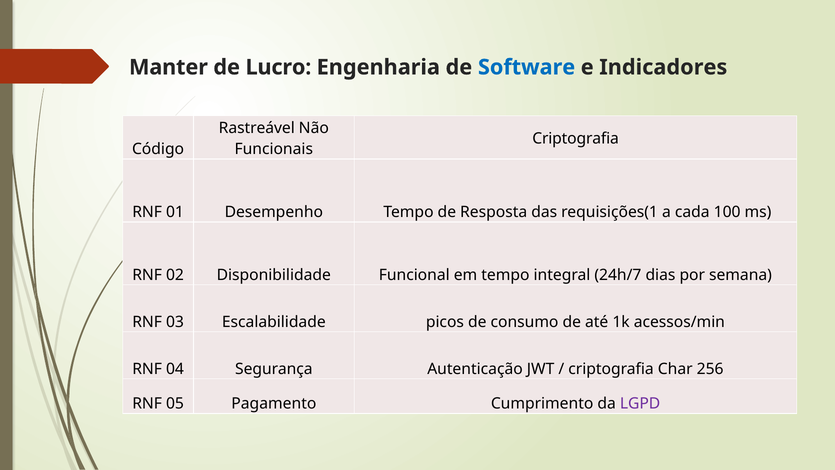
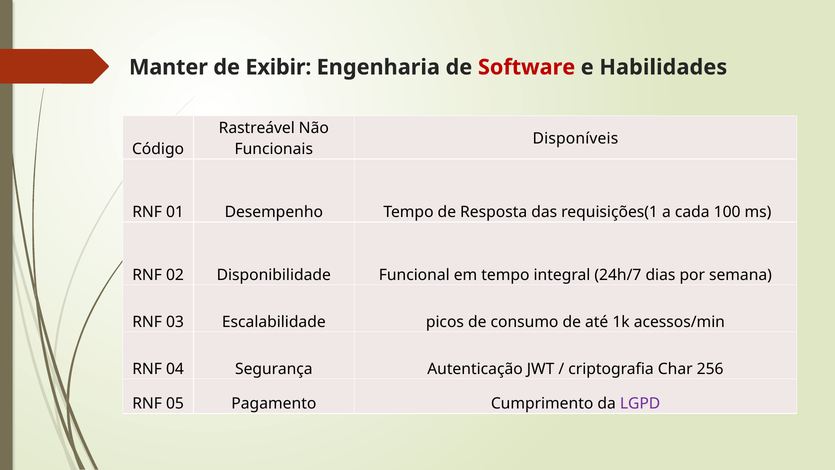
Lucro: Lucro -> Exibir (278, 67)
Software colour: blue -> red (527, 67)
Indicadores: Indicadores -> Habilidades (663, 67)
Criptografia: Criptografia -> Disponíveis (575, 138)
